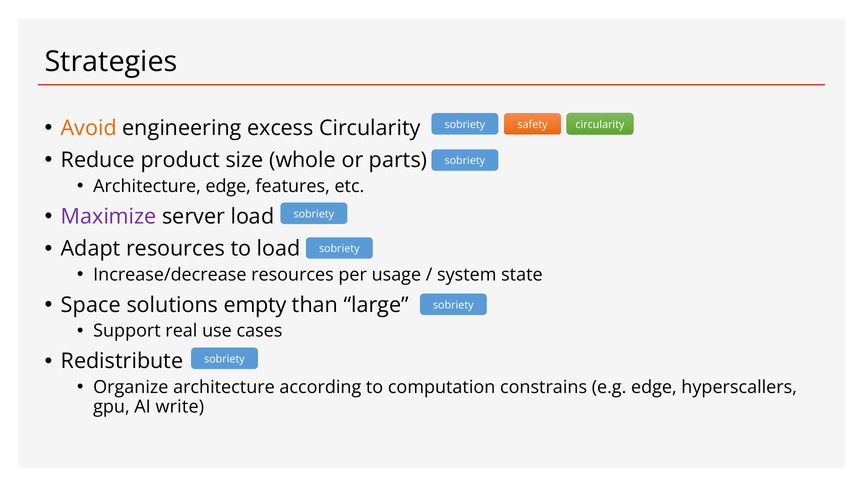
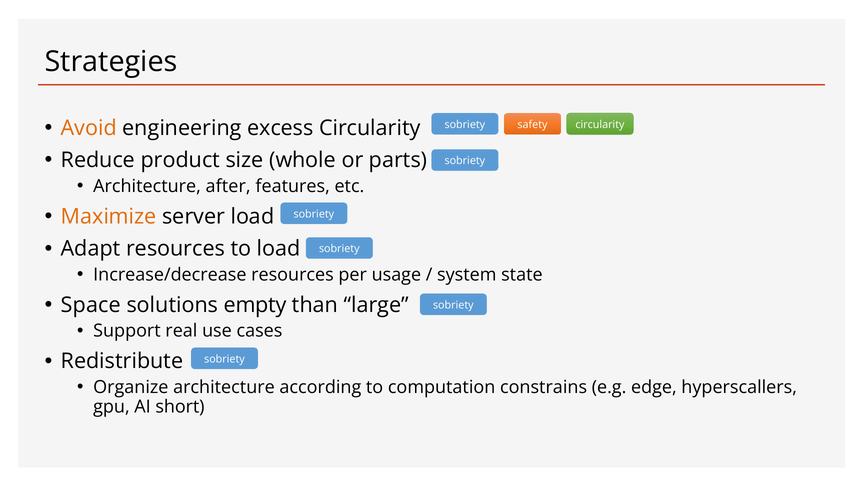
Architecture edge: edge -> after (228, 186)
Maximize colour: purple -> orange (109, 216)
write: write -> short (180, 406)
